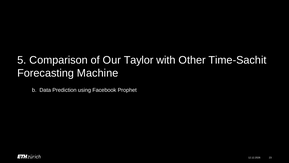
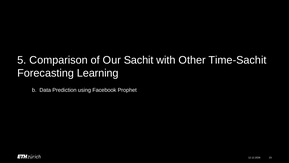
Taylor: Taylor -> Sachit (139, 60)
Machine: Machine -> Learning (98, 73)
